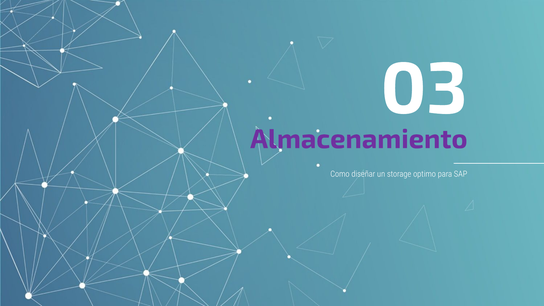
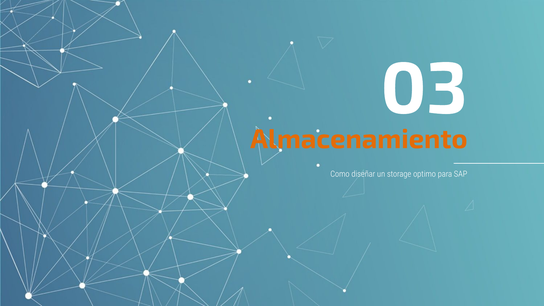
Almacenamiento colour: purple -> orange (359, 139)
